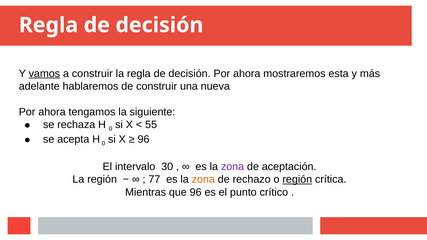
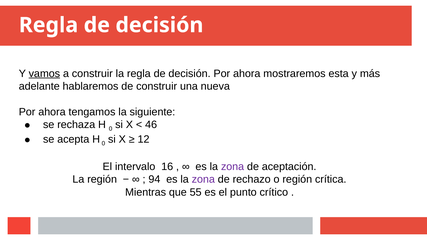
55: 55 -> 46 (151, 125)
96: 96 -> 12 (144, 139)
30: 30 -> 16 (167, 167)
77: 77 -> 94 (154, 180)
zona colour: orange -> purple (203, 180)
región underline: present -> none (297, 180)
que 96: 96 -> 55 (196, 192)
